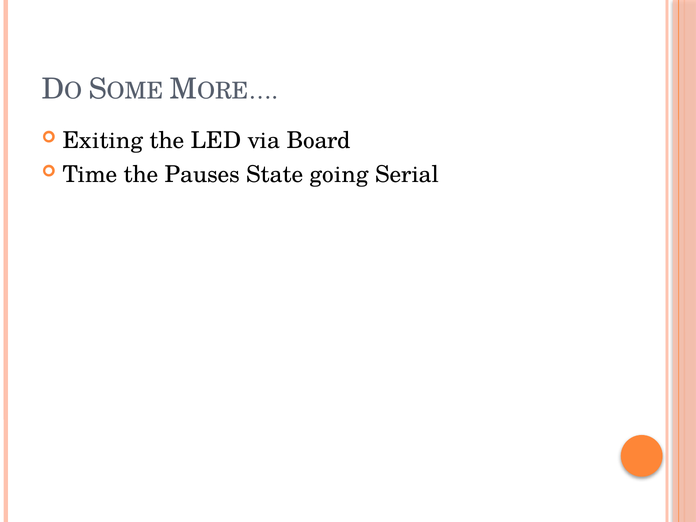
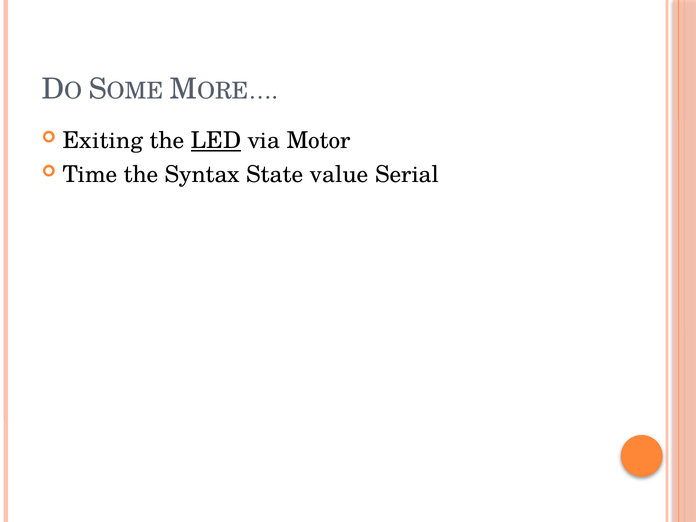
LED underline: none -> present (216, 141)
Board: Board -> Motor (319, 141)
Pauses: Pauses -> Syntax (202, 174)
going: going -> value (339, 174)
